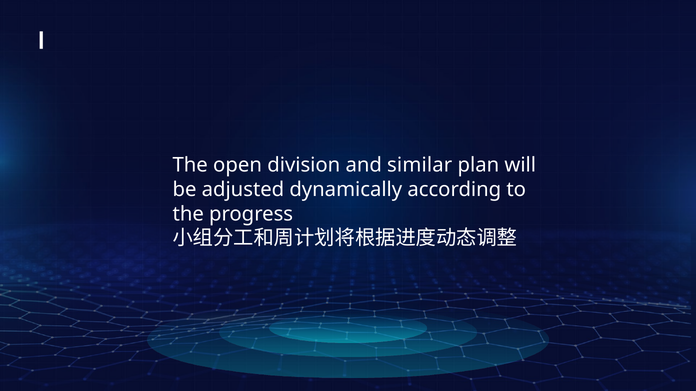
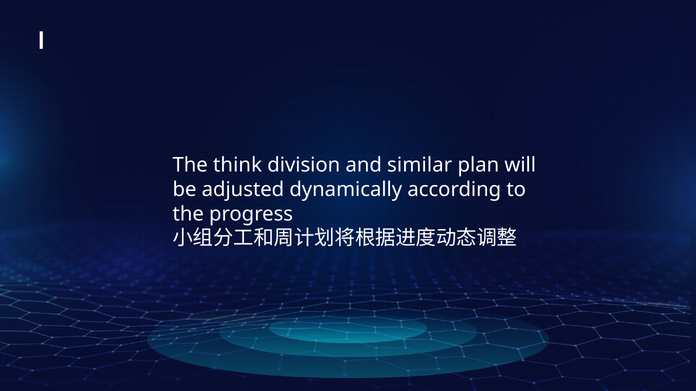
open: open -> think (238, 165)
